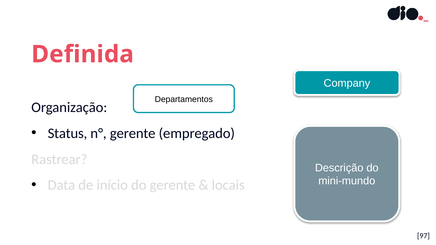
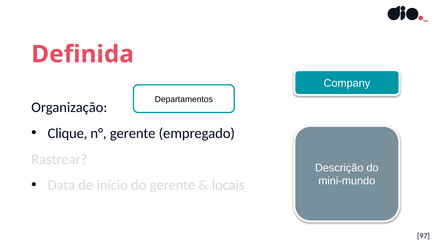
Status: Status -> Clique (67, 133)
